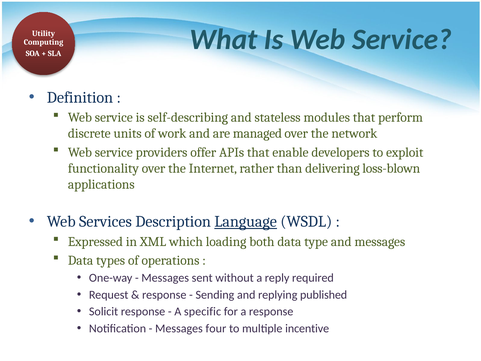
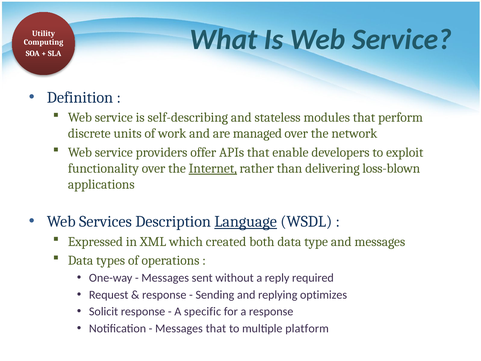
Internet underline: none -> present (213, 168)
loading: loading -> created (226, 241)
published: published -> optimizes (324, 295)
Messages four: four -> that (216, 328)
incentive: incentive -> platform (307, 328)
